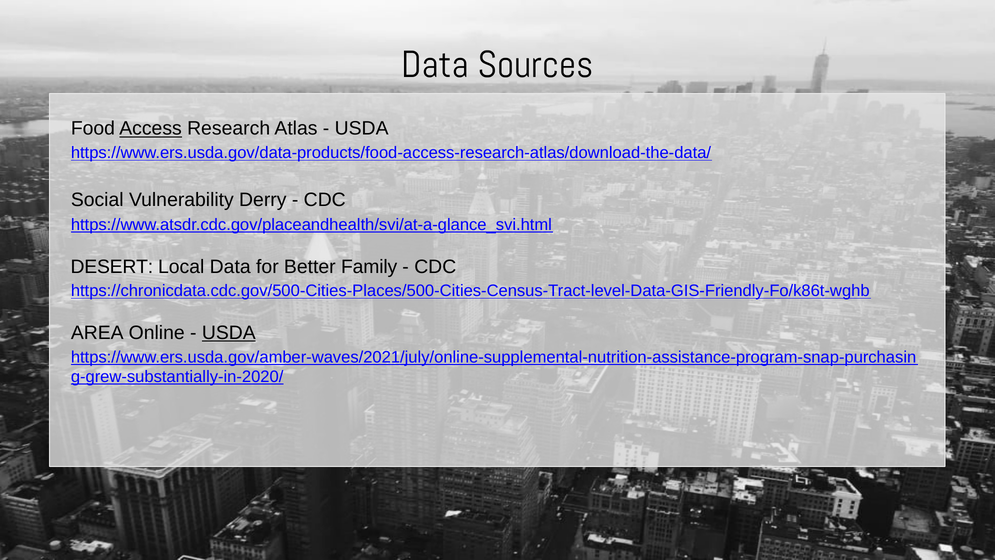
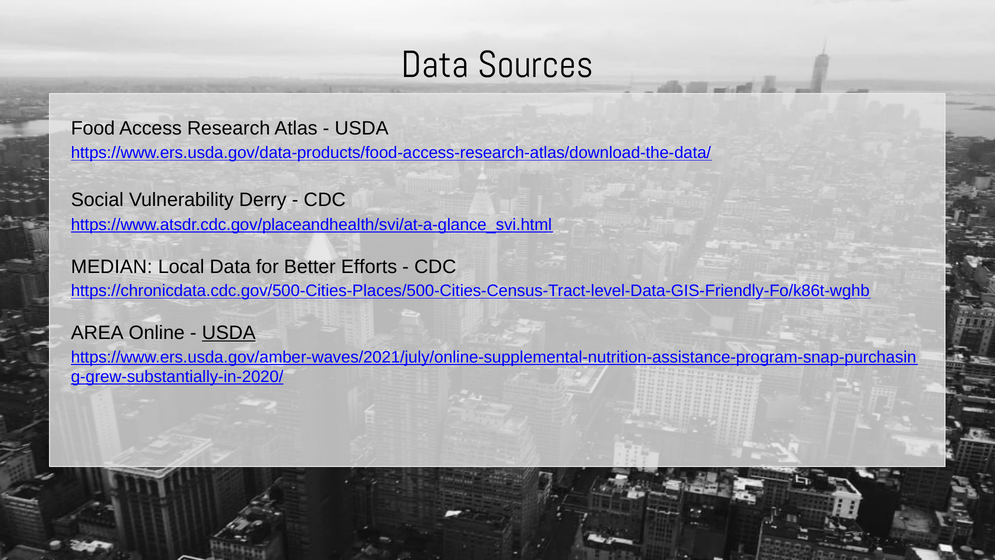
Access underline: present -> none (151, 129)
DESERT: DESERT -> MEDIAN (112, 266)
Family: Family -> Efforts (369, 266)
